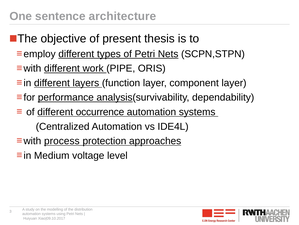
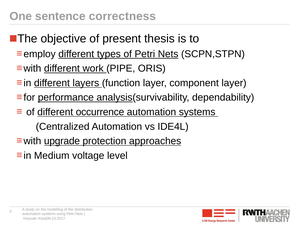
architecture: architecture -> correctness (122, 16)
process: process -> upgrade (62, 141)
